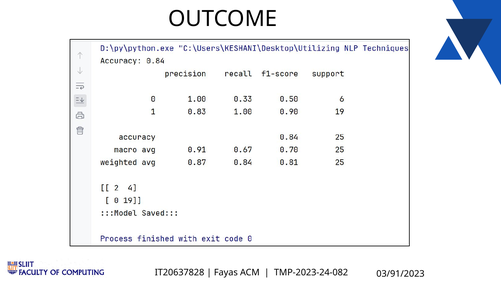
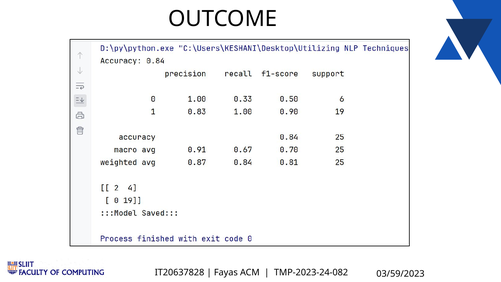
03/91/2023: 03/91/2023 -> 03/59/2023 (400, 274)
